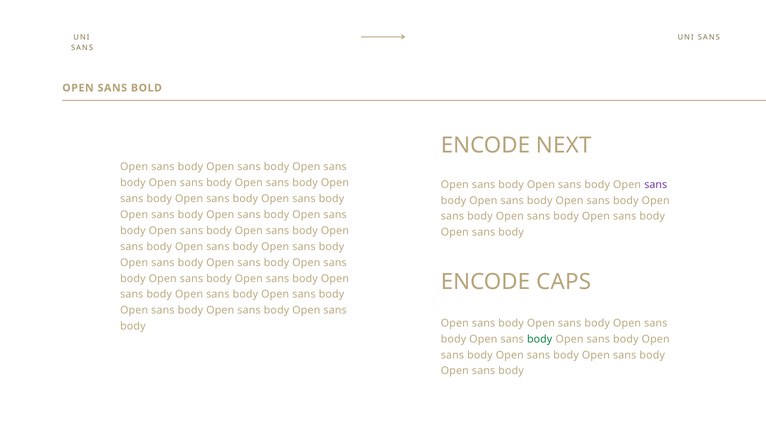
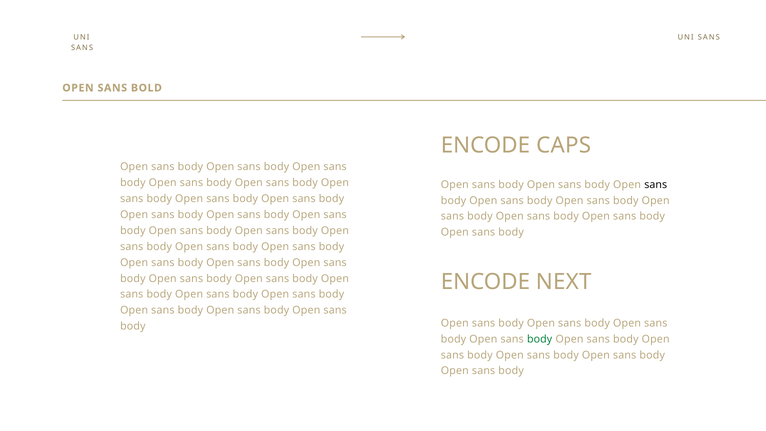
NEXT: NEXT -> CAPS (564, 145)
sans colour: purple -> black (656, 184)
CAPS: CAPS -> NEXT (564, 282)
